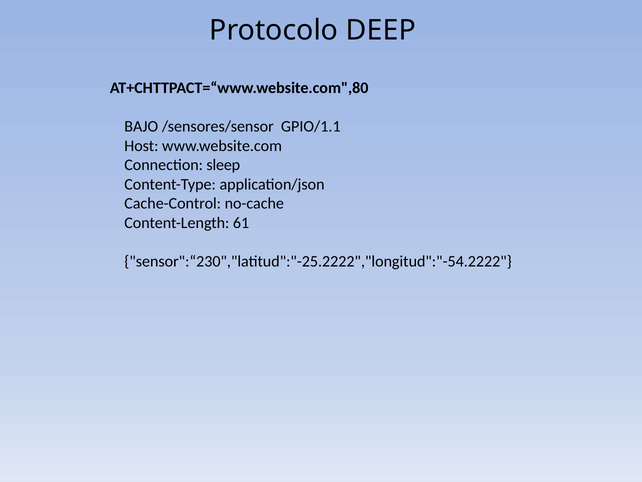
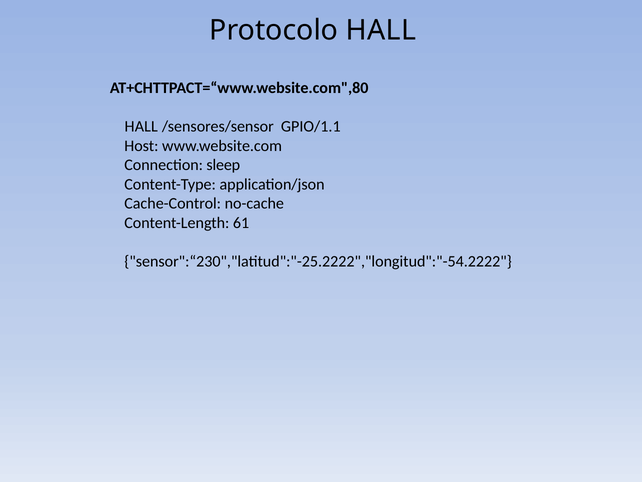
Protocolo DEEP: DEEP -> HALL (381, 30)
BAJO: BAJO -> HALL (141, 126)
